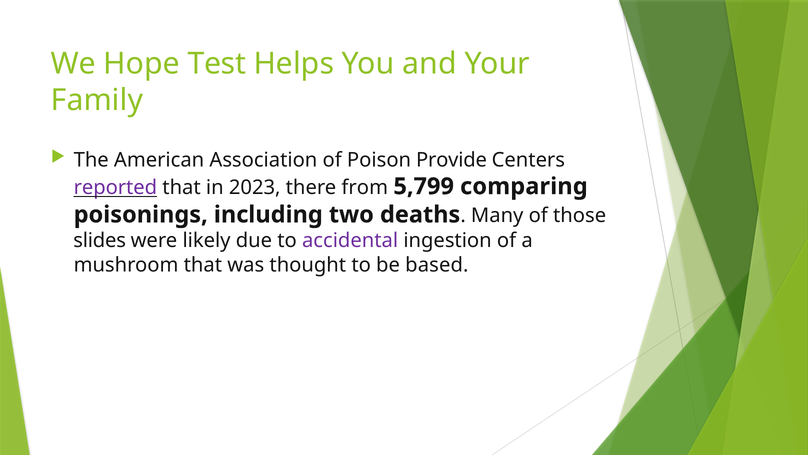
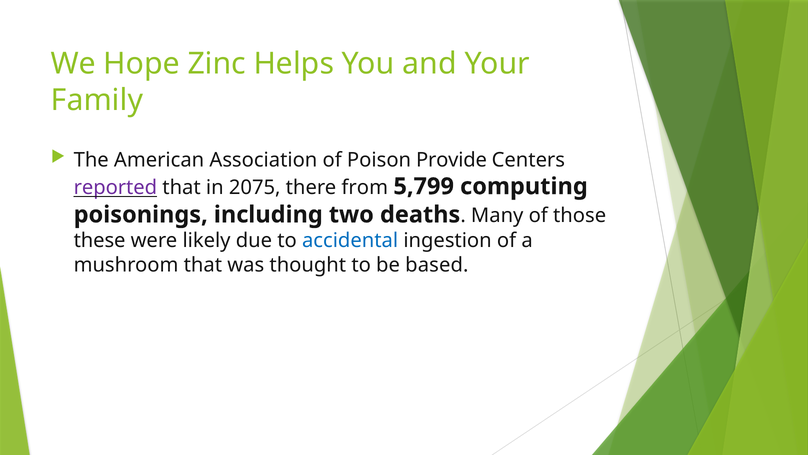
Test: Test -> Zinc (217, 64)
2023: 2023 -> 2075 (255, 187)
comparing: comparing -> computing (524, 186)
slides: slides -> these (100, 240)
accidental colour: purple -> blue (350, 240)
